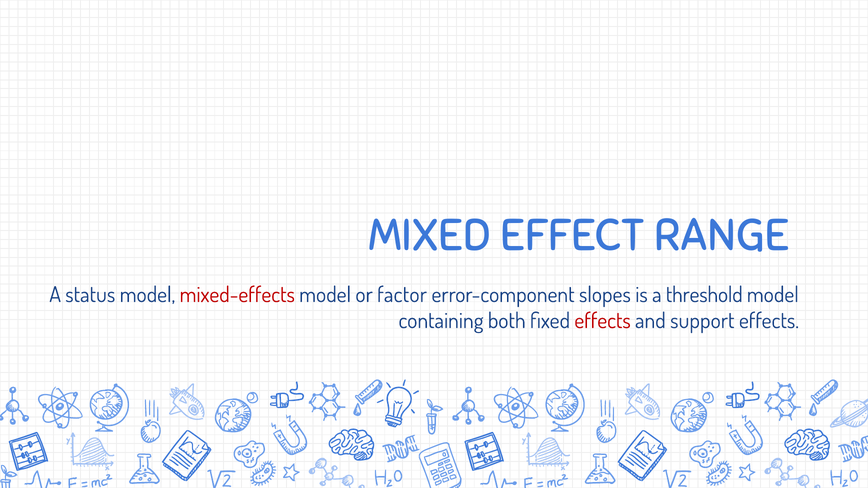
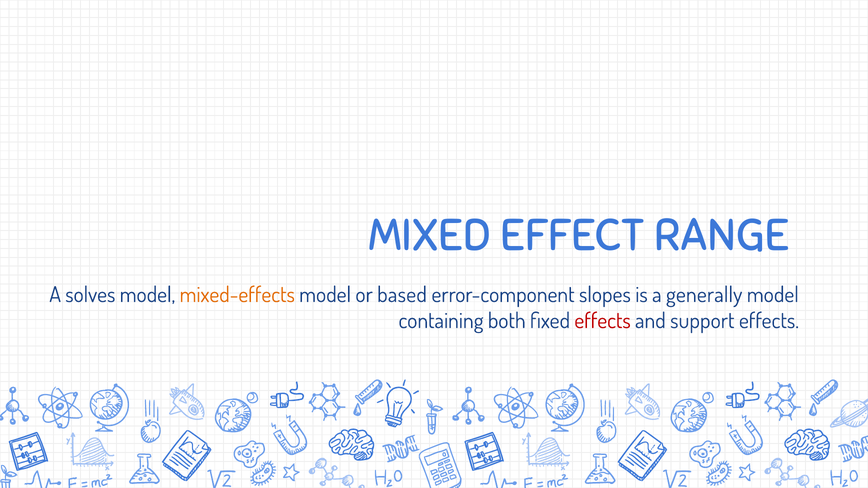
status: status -> solves (90, 295)
mixed-effects colour: red -> orange (237, 295)
factor: factor -> based (402, 295)
threshold: threshold -> generally (704, 295)
